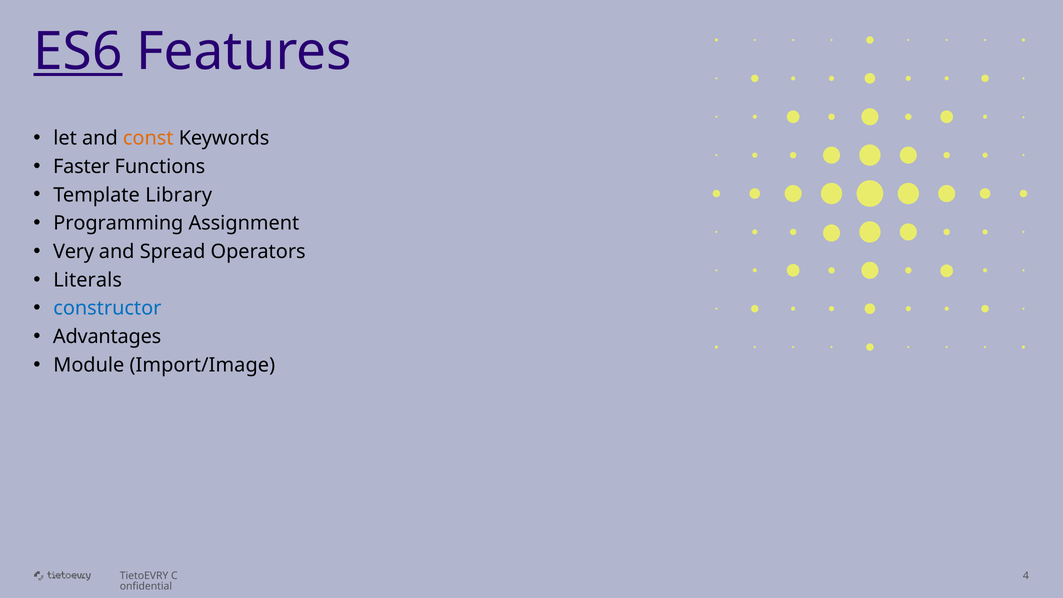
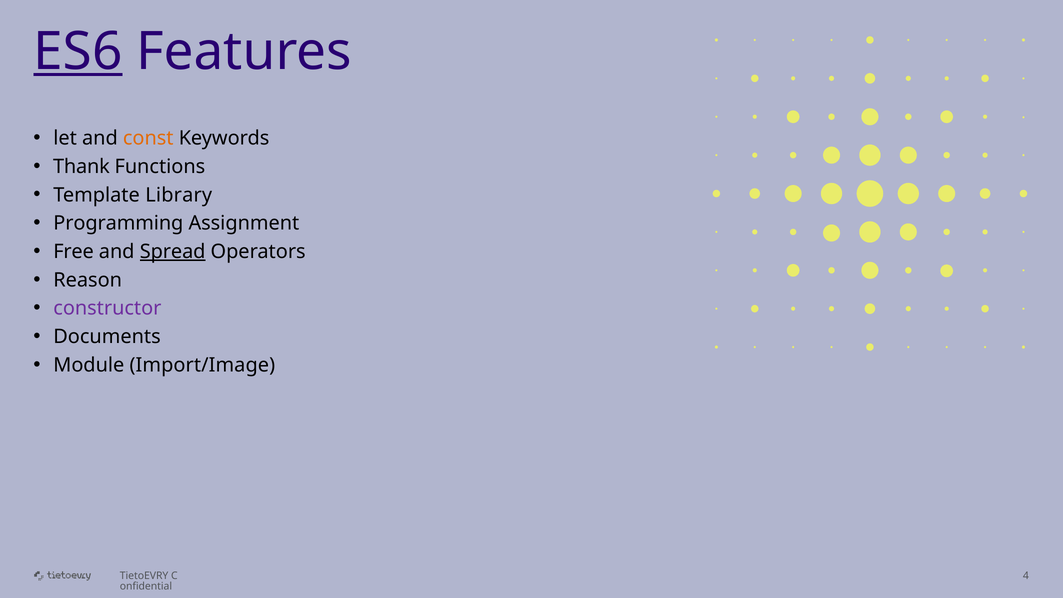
Faster: Faster -> Thank (81, 167)
Very: Very -> Free (74, 252)
Spread underline: none -> present (173, 252)
Literals: Literals -> Reason (88, 280)
constructor colour: blue -> purple (107, 308)
Advantages: Advantages -> Documents (107, 337)
